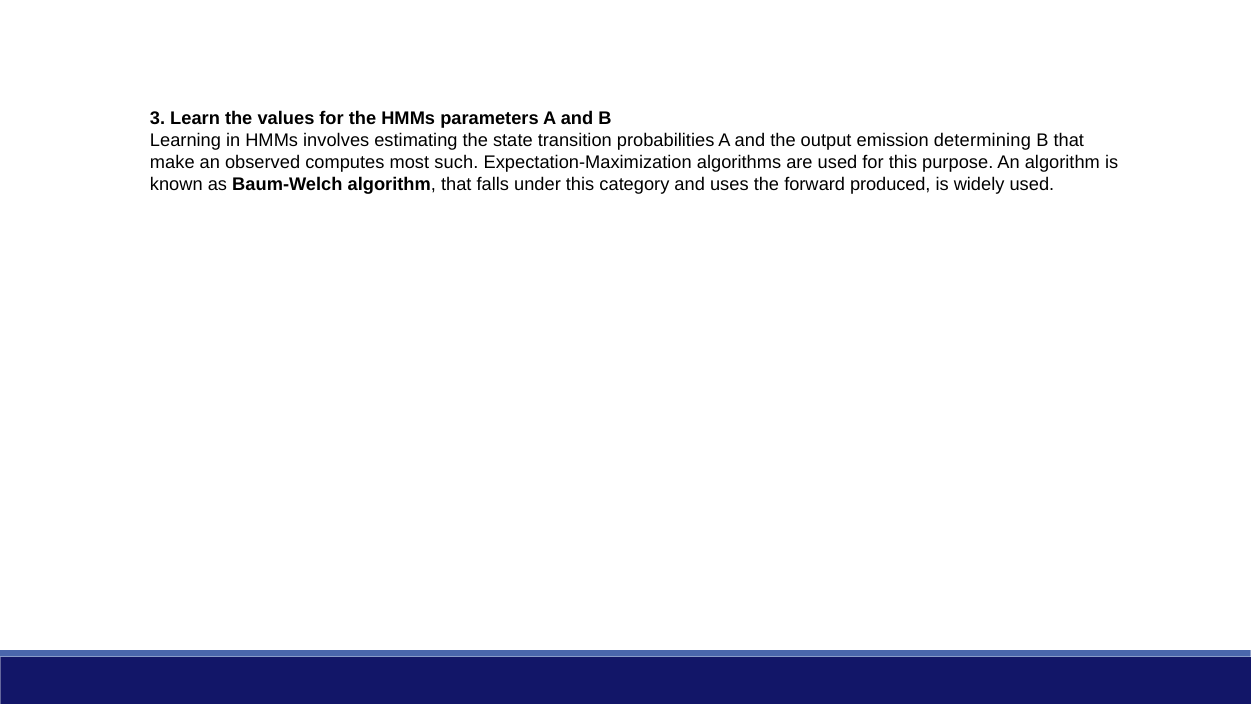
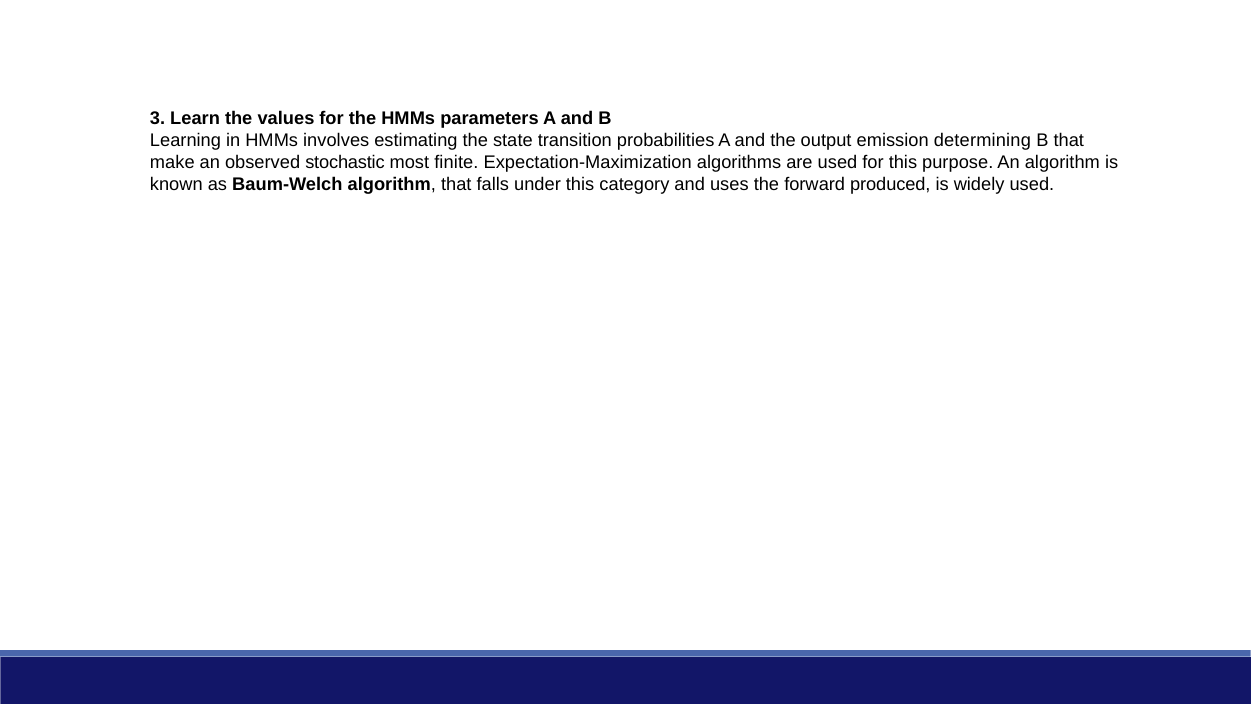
computes: computes -> stochastic (345, 162)
such: such -> finite (456, 162)
